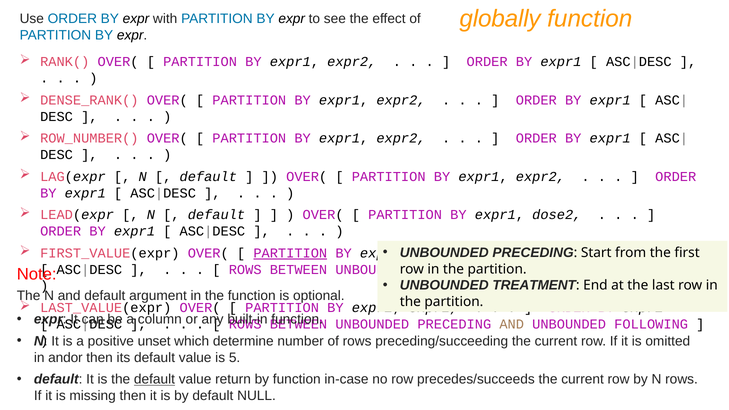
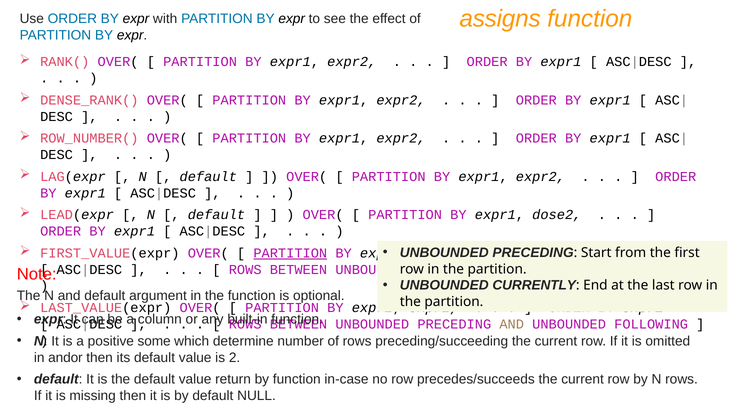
globally: globally -> assigns (500, 19)
TREATMENT: TREATMENT -> CURRENTLY (534, 286)
unset: unset -> some (154, 341)
5: 5 -> 2 (235, 358)
default underline: present -> none (154, 380)
